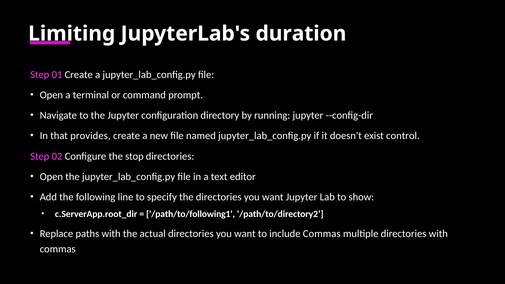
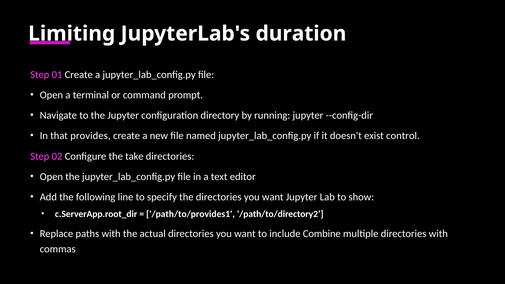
stop: stop -> take (134, 156)
/path/to/following1: /path/to/following1 -> /path/to/provides1 (190, 214)
include Commas: Commas -> Combine (322, 234)
